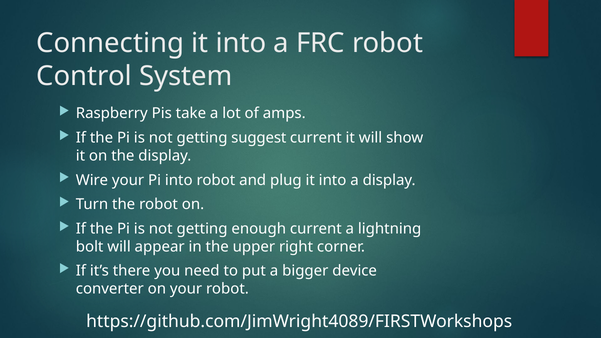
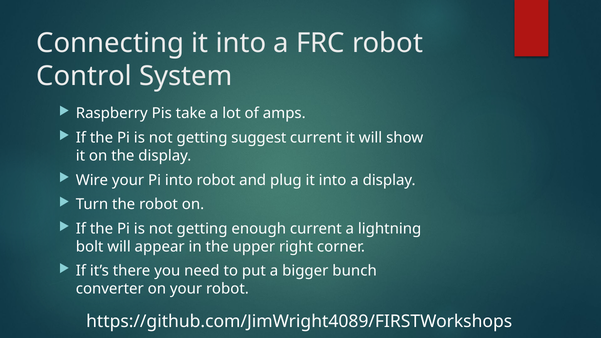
device: device -> bunch (355, 271)
